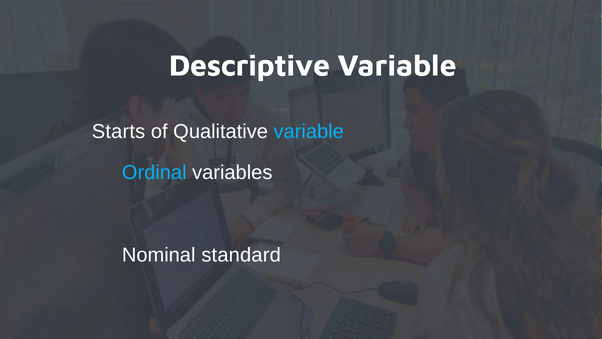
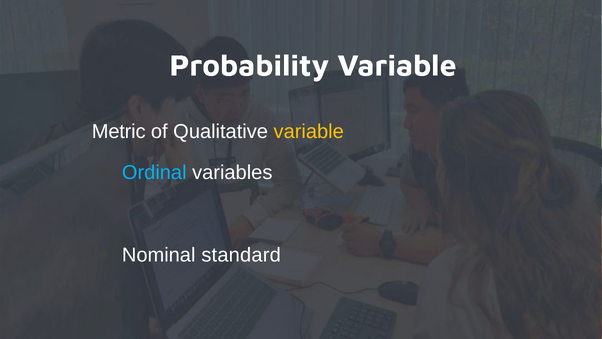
Descriptive: Descriptive -> Probability (249, 66)
Starts: Starts -> Metric (119, 132)
variable colour: light blue -> yellow (309, 132)
